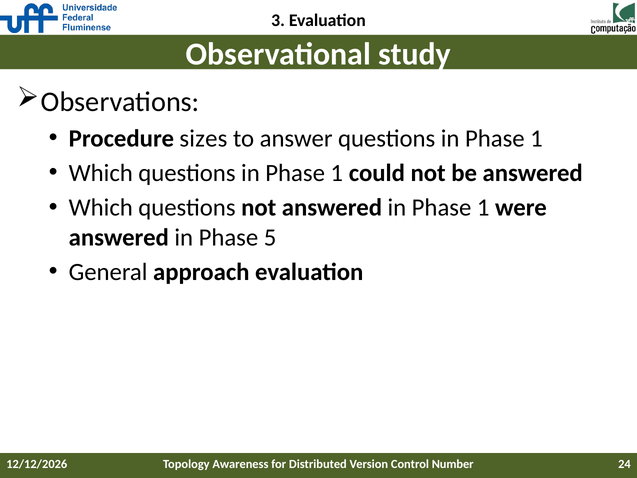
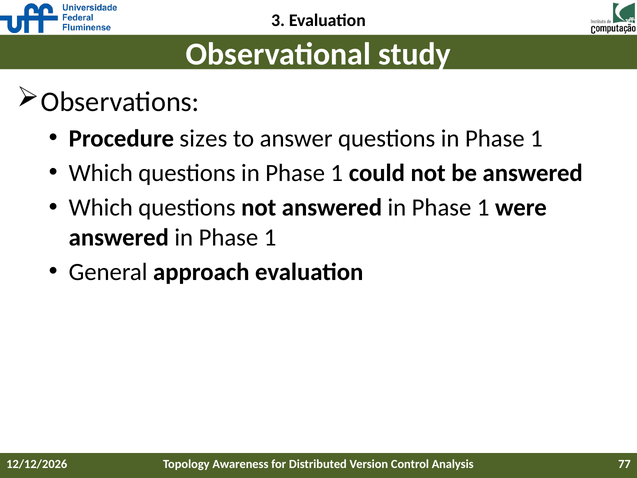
5: 5 -> 1 (270, 237)
Number: Number -> Analysis (453, 464)
24: 24 -> 77 (624, 464)
